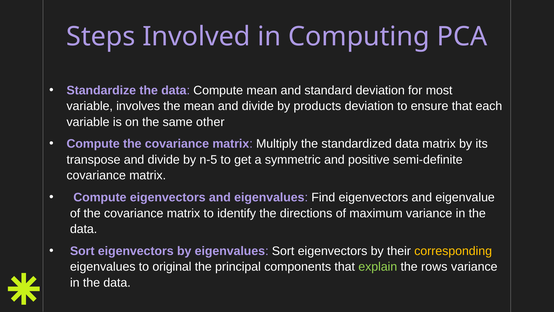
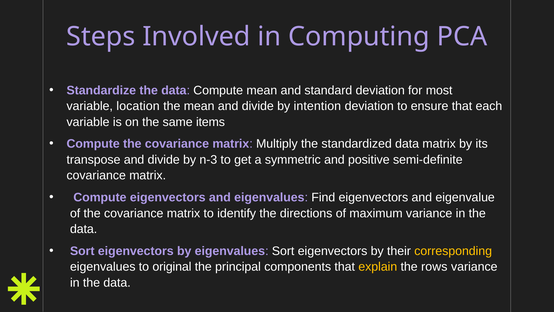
involves: involves -> location (138, 106)
products: products -> intention (317, 106)
other: other -> items (210, 122)
n-5: n-5 -> n-3 (208, 160)
explain colour: light green -> yellow (378, 267)
